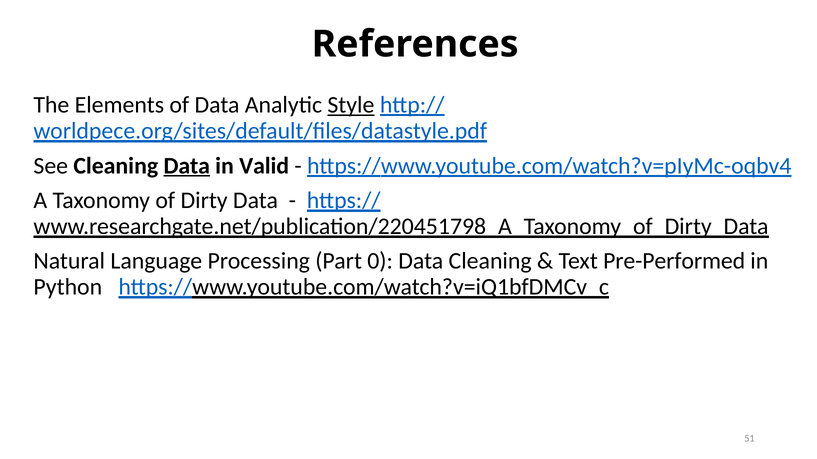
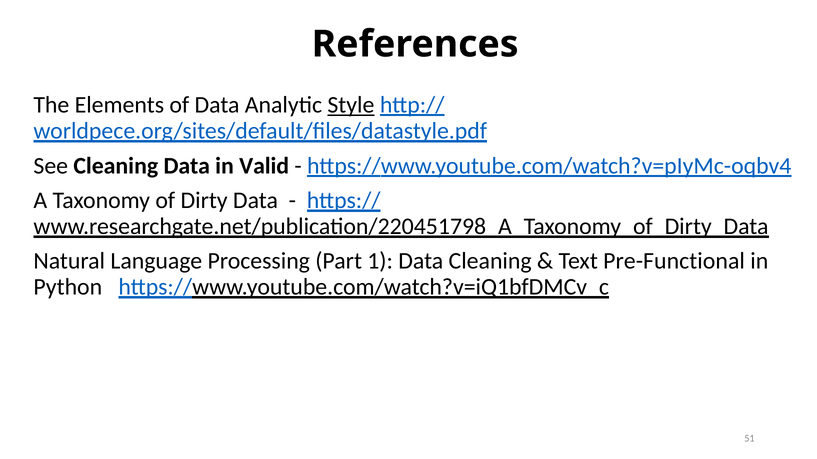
Data underline: present -> none (187, 166)
0: 0 -> 1 (380, 261)
Pre-Performed: Pre-Performed -> Pre-Functional (674, 261)
